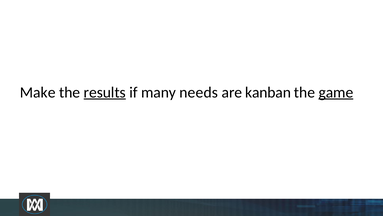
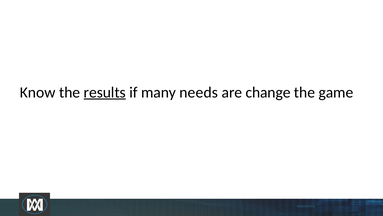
Make: Make -> Know (38, 92)
kanban: kanban -> change (268, 92)
game underline: present -> none (336, 92)
